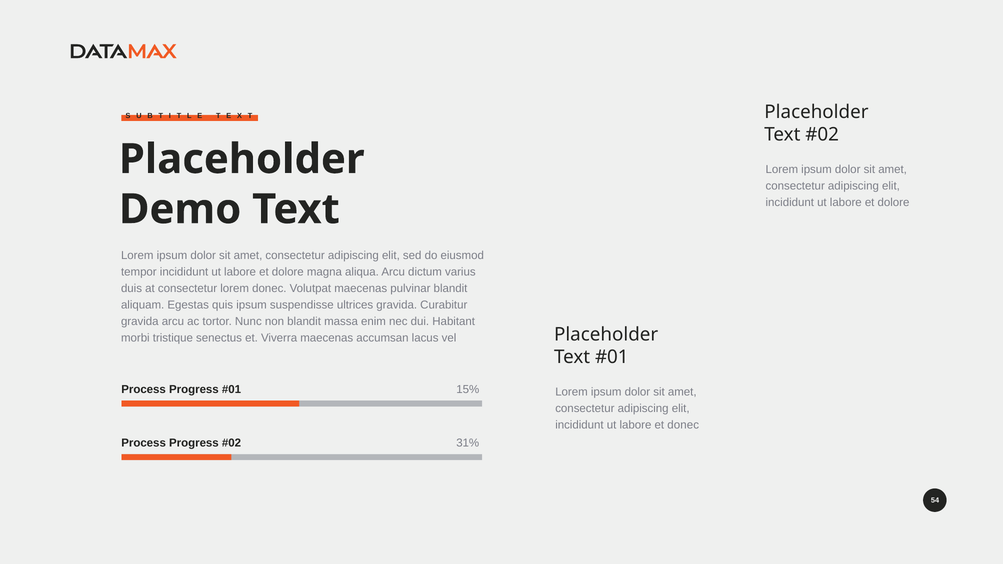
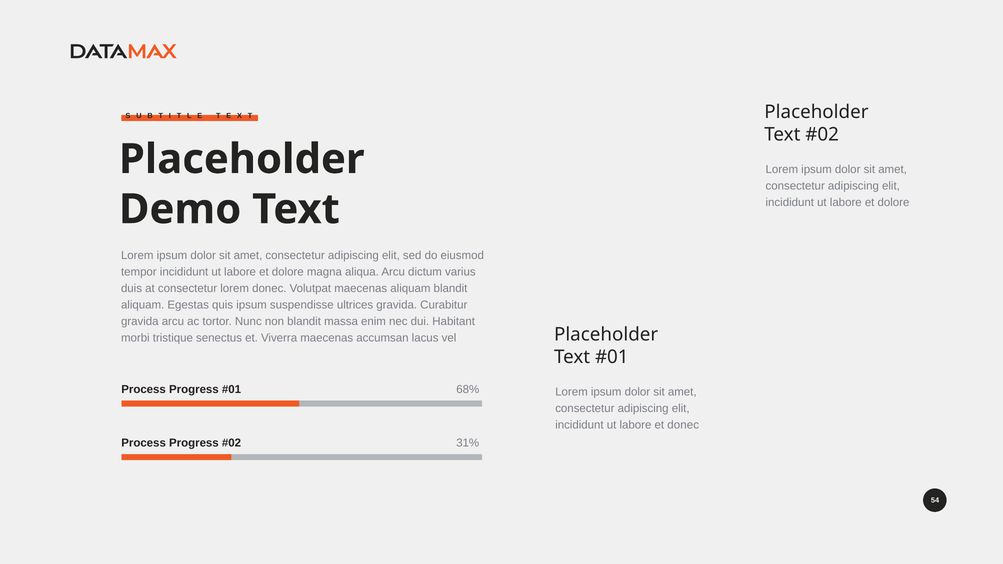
maecenas pulvinar: pulvinar -> aliquam (410, 289)
15%: 15% -> 68% (468, 389)
